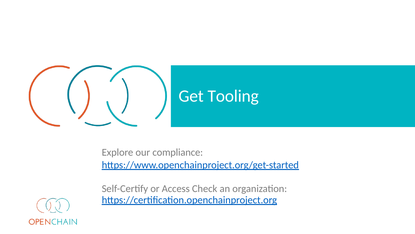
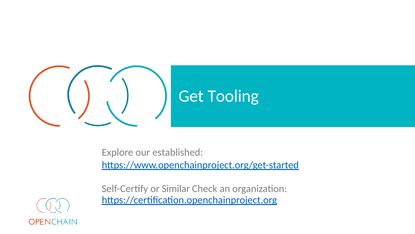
compliance: compliance -> established (178, 152)
Access: Access -> Similar (176, 188)
